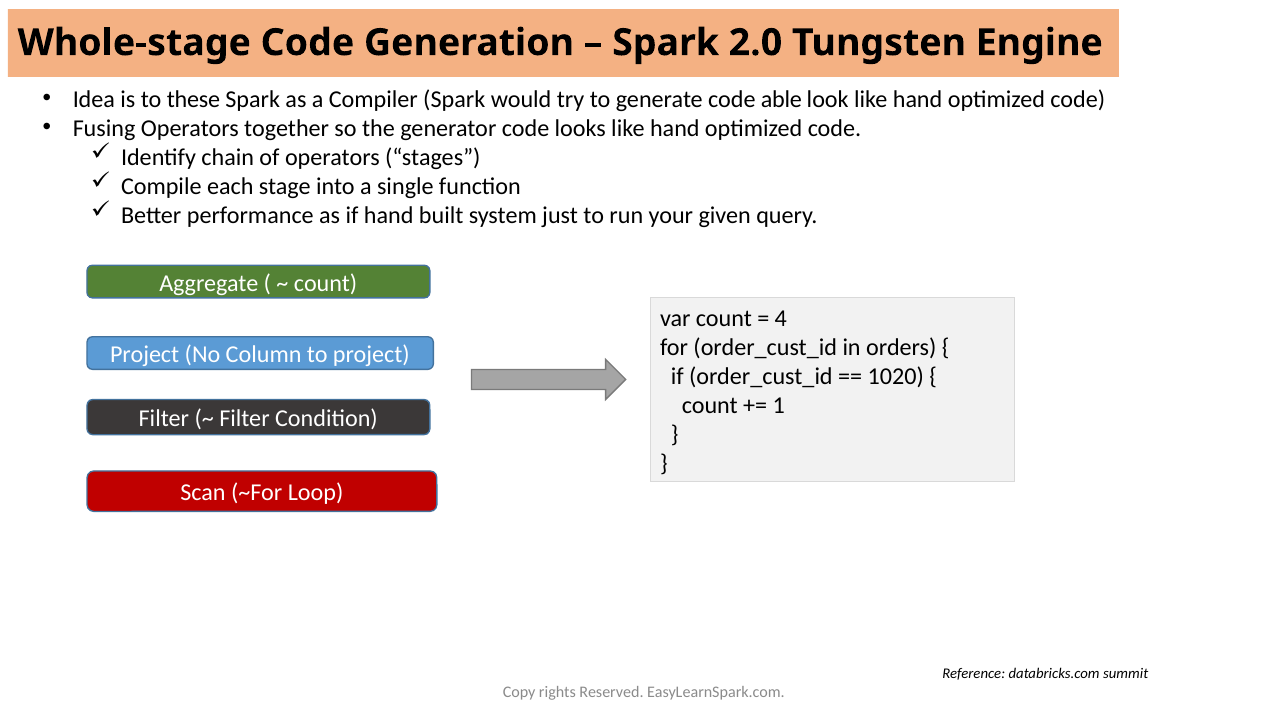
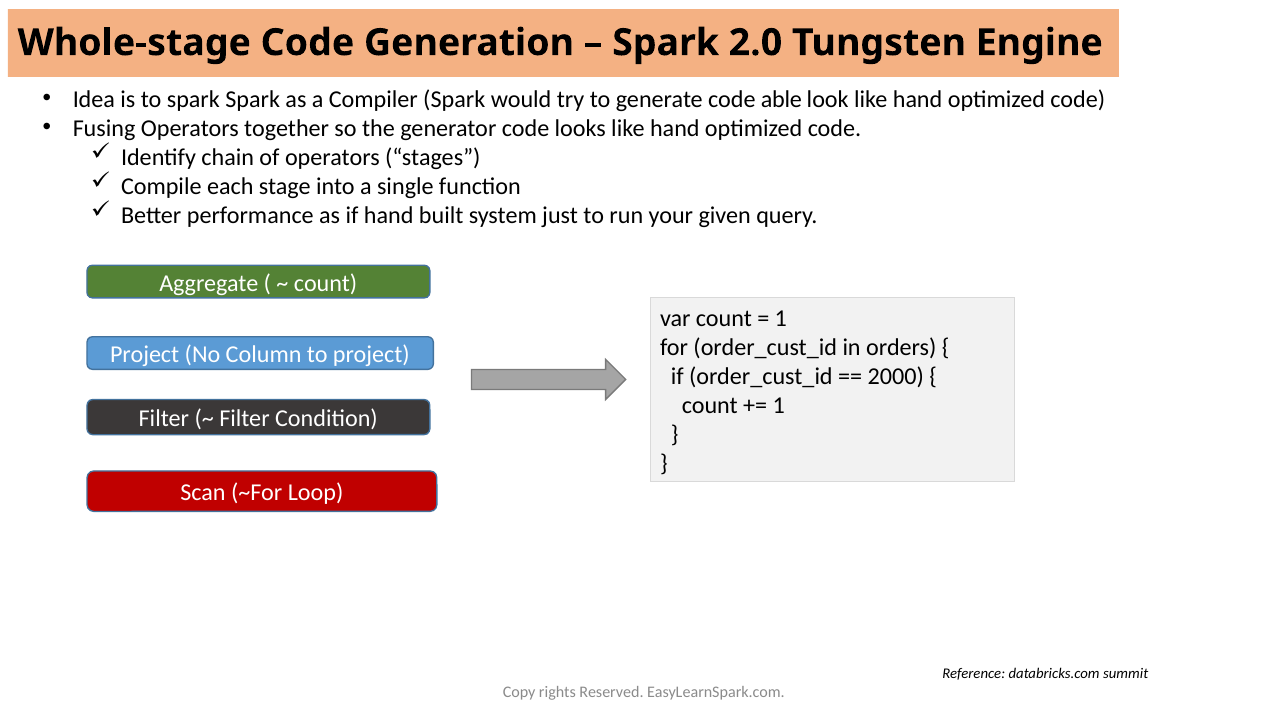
to these: these -> spark (193, 99)
4: 4 -> 1 (781, 319)
1020: 1020 -> 2000 (896, 377)
